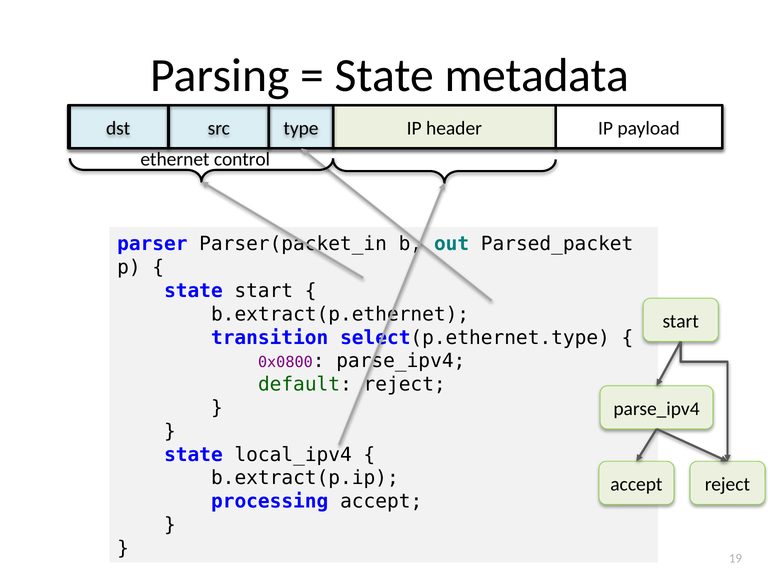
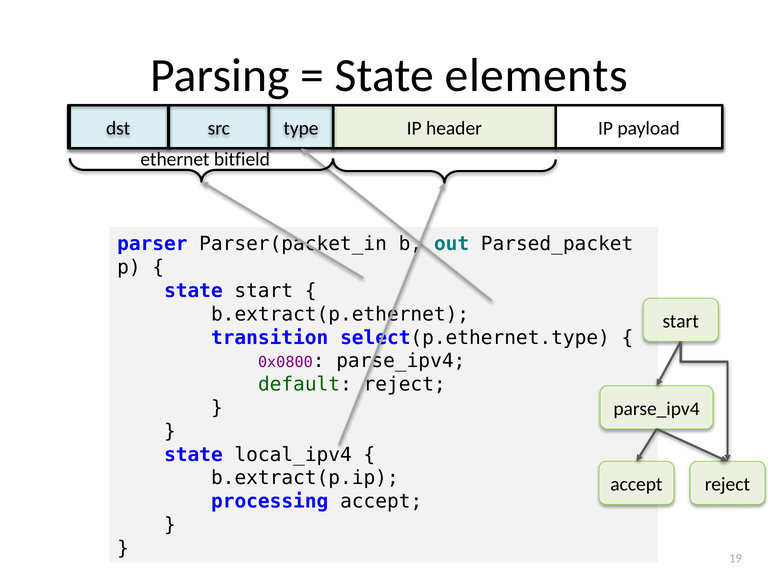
metadata: metadata -> elements (536, 76)
control: control -> bitfield (242, 159)
